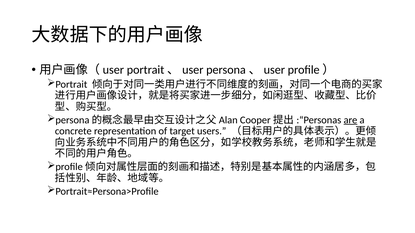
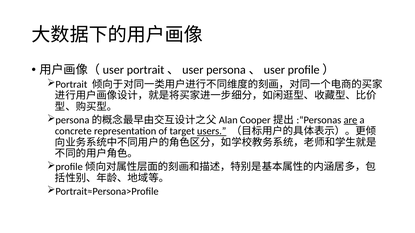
users underline: none -> present (212, 131)
